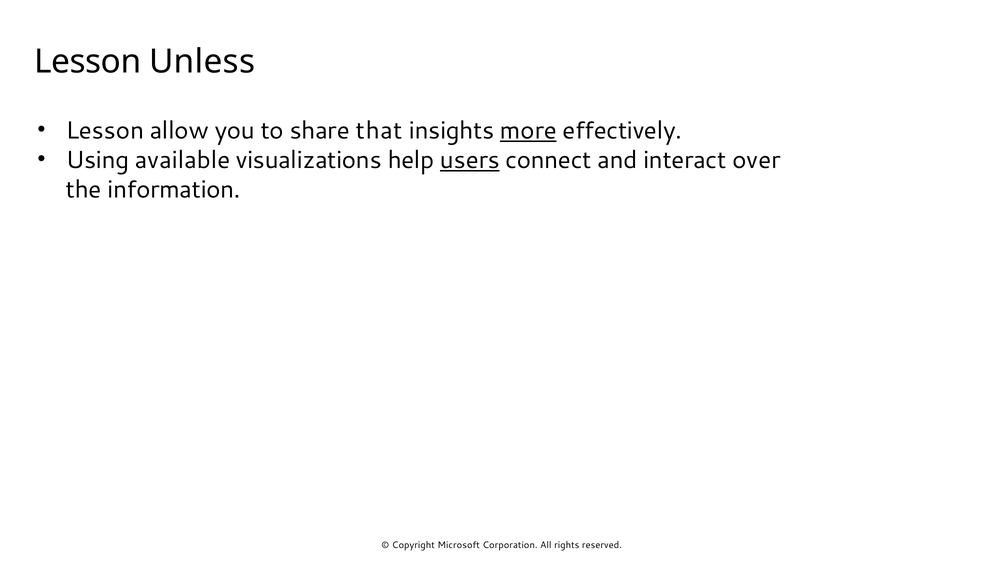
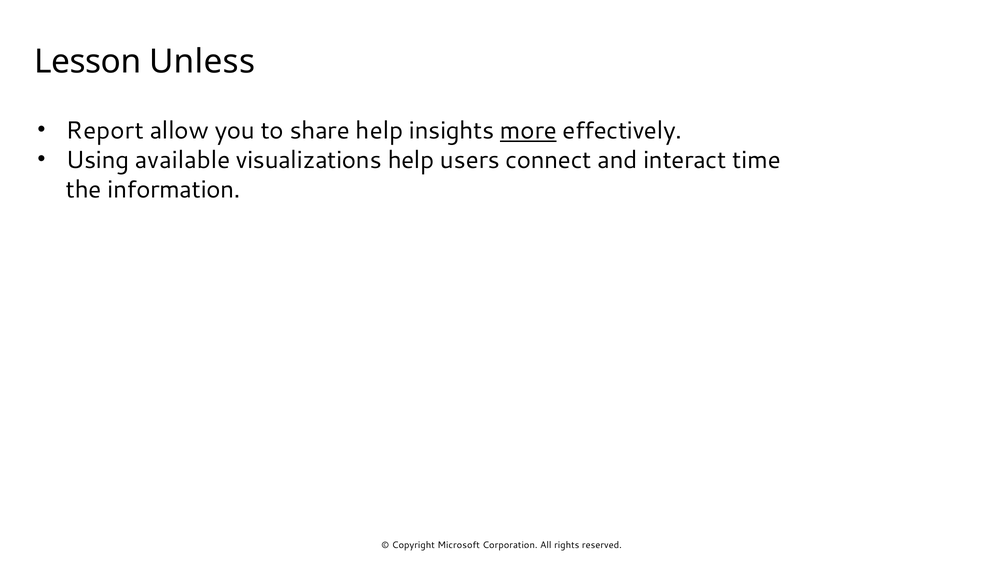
Lesson: Lesson -> Report (105, 131)
share that: that -> help (379, 131)
users underline: present -> none (470, 160)
over: over -> time (757, 160)
